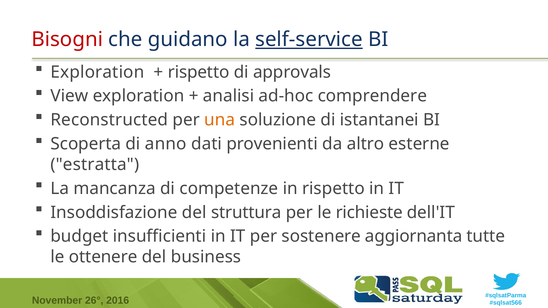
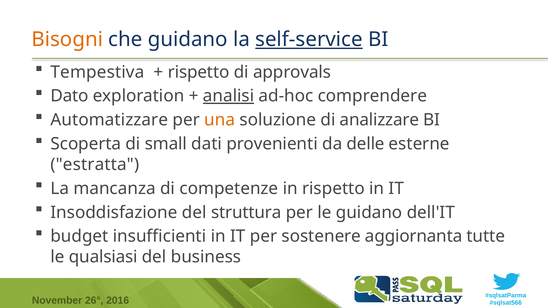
Bisogni colour: red -> orange (67, 39)
Exploration: Exploration -> Tempestiva (97, 72)
View: View -> Dato (70, 96)
analisi underline: none -> present (229, 96)
Reconstructed: Reconstructed -> Automatizzare (109, 120)
istantanei: istantanei -> analizzare (379, 120)
anno: anno -> small (166, 144)
altro: altro -> delle (366, 144)
le richieste: richieste -> guidano (369, 213)
ottenere: ottenere -> qualsiasi (103, 257)
